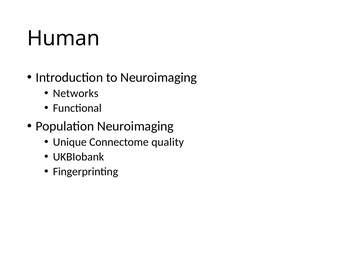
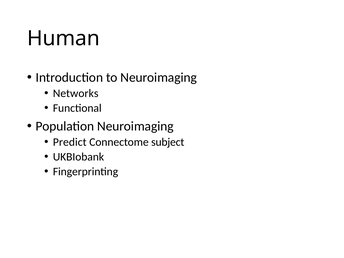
Unique: Unique -> Predict (70, 142)
quality: quality -> subject (168, 142)
